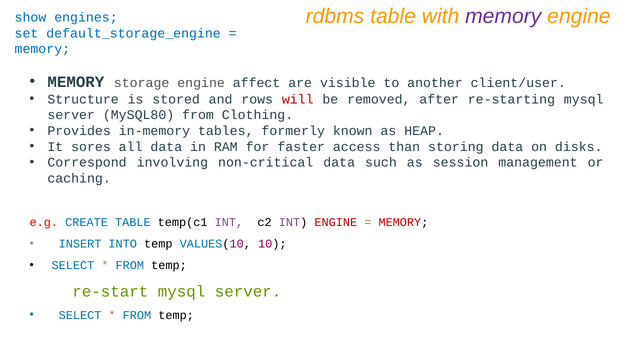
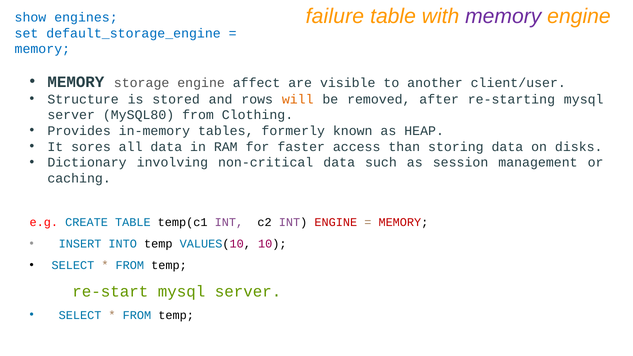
rdbms: rdbms -> failure (335, 16)
will colour: red -> orange (298, 99)
Correspond: Correspond -> Dictionary (87, 163)
